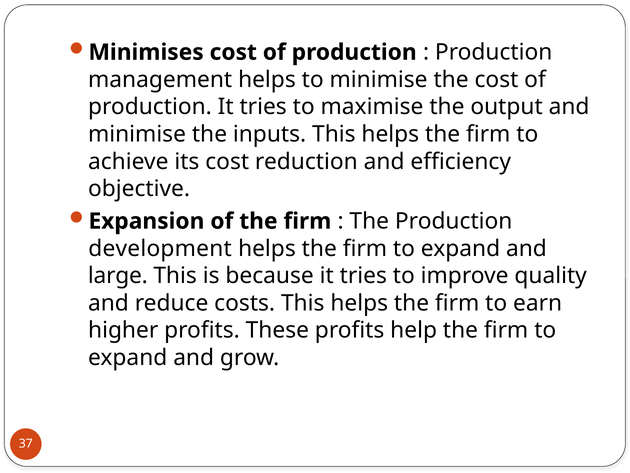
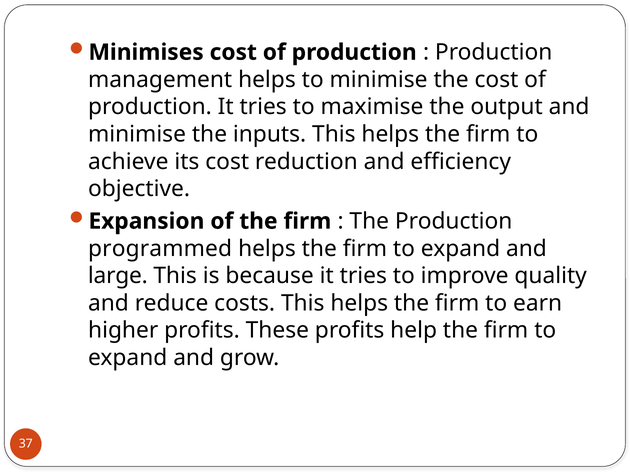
development: development -> programmed (160, 248)
